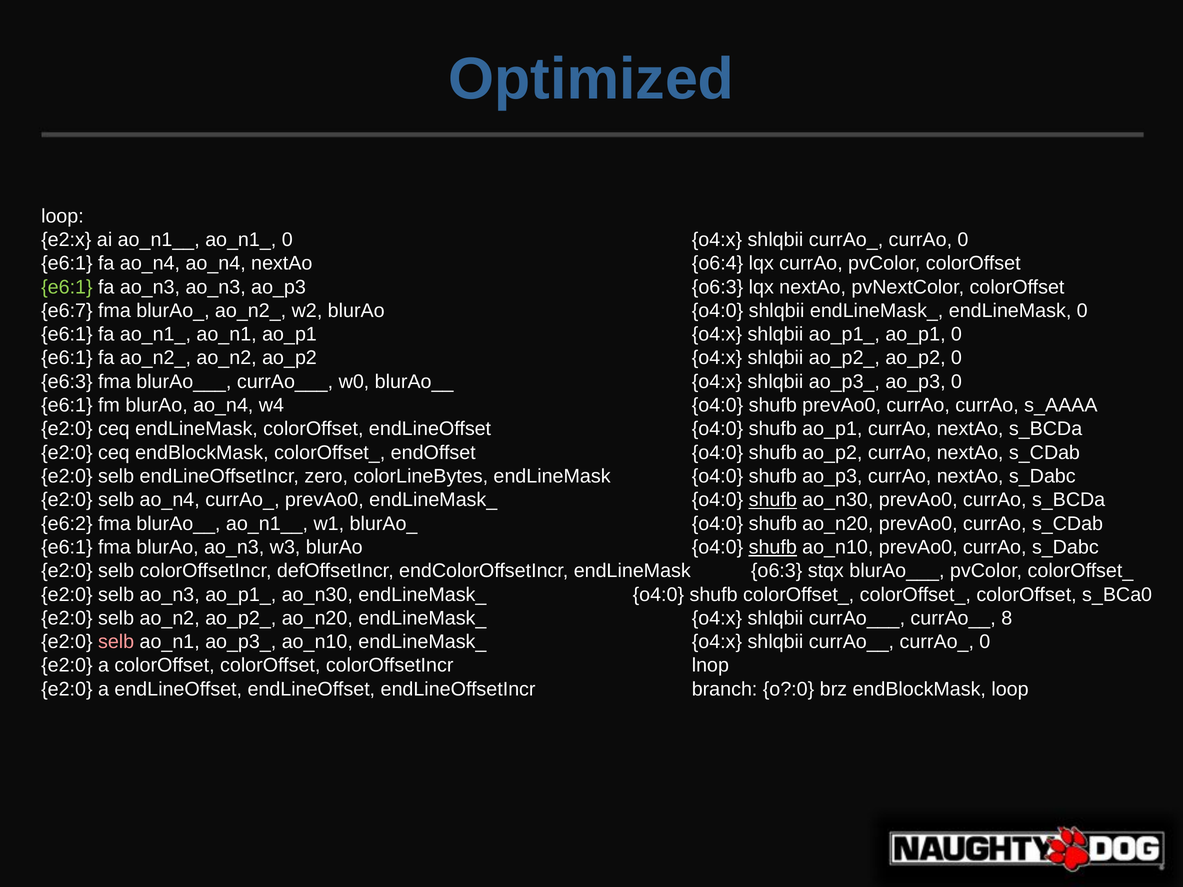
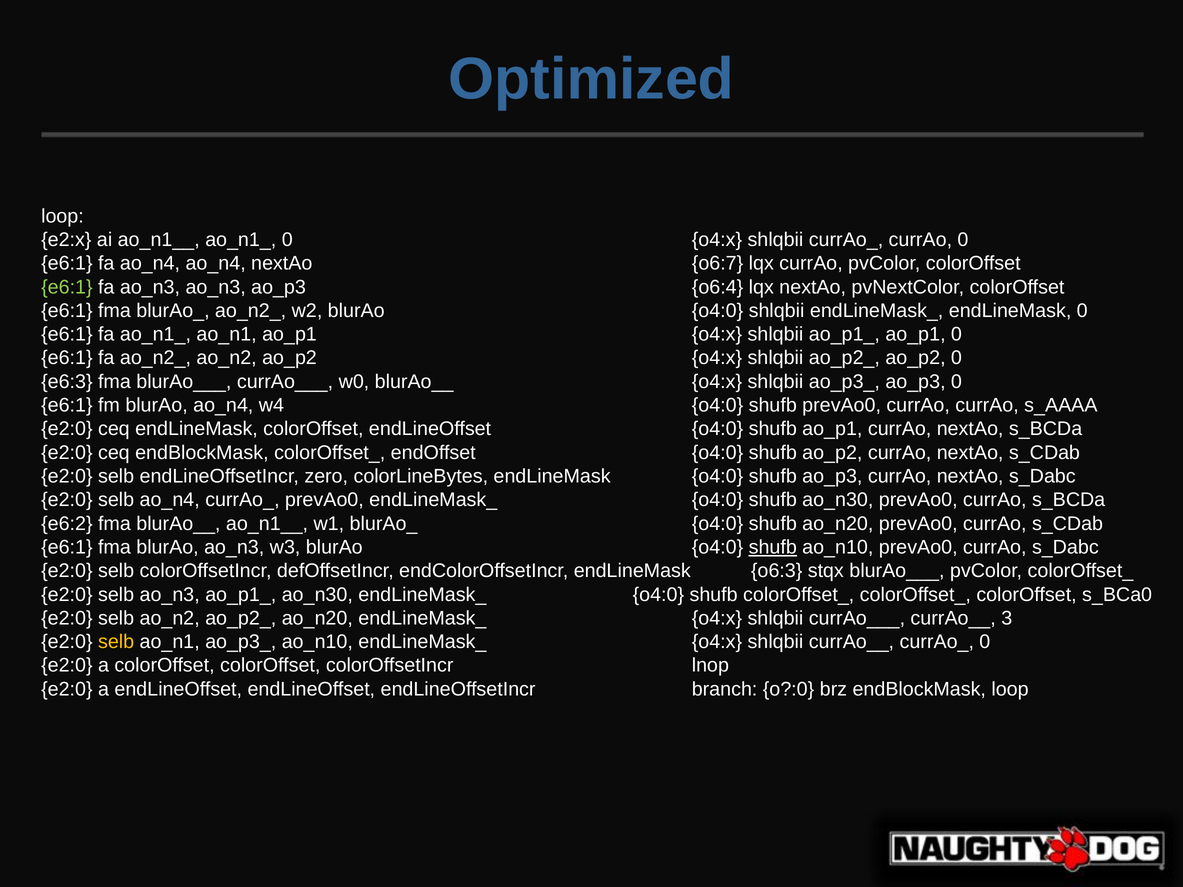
o6:4: o6:4 -> o6:7 (718, 263)
ao_p3 o6:3: o6:3 -> o6:4 (718, 287)
e6:7: e6:7 -> e6:1 (67, 311)
shufb underline: present -> none (773, 500)
8: 8 -> 3 (1007, 618)
selb colour: pink -> yellow (116, 642)
